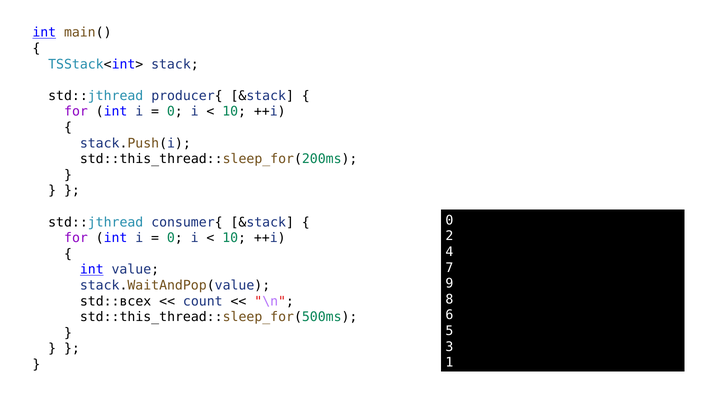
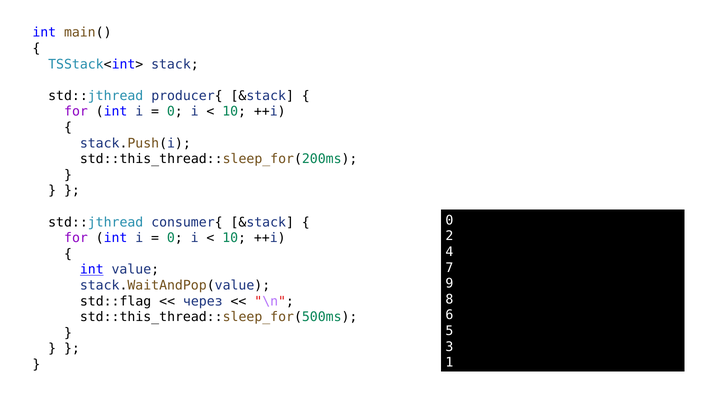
int underline: present -> none (44, 33)
std::всех: std::всех -> std::flag (116, 302)
count: count -> через (203, 302)
